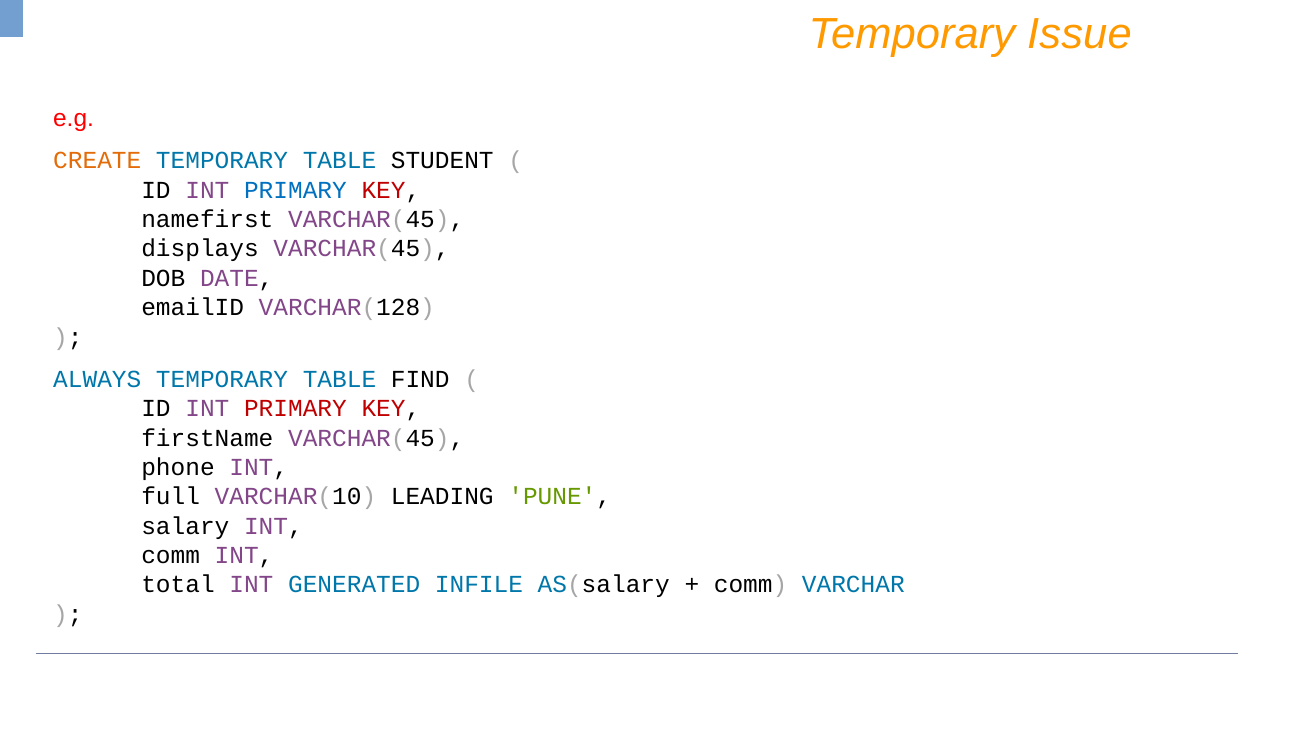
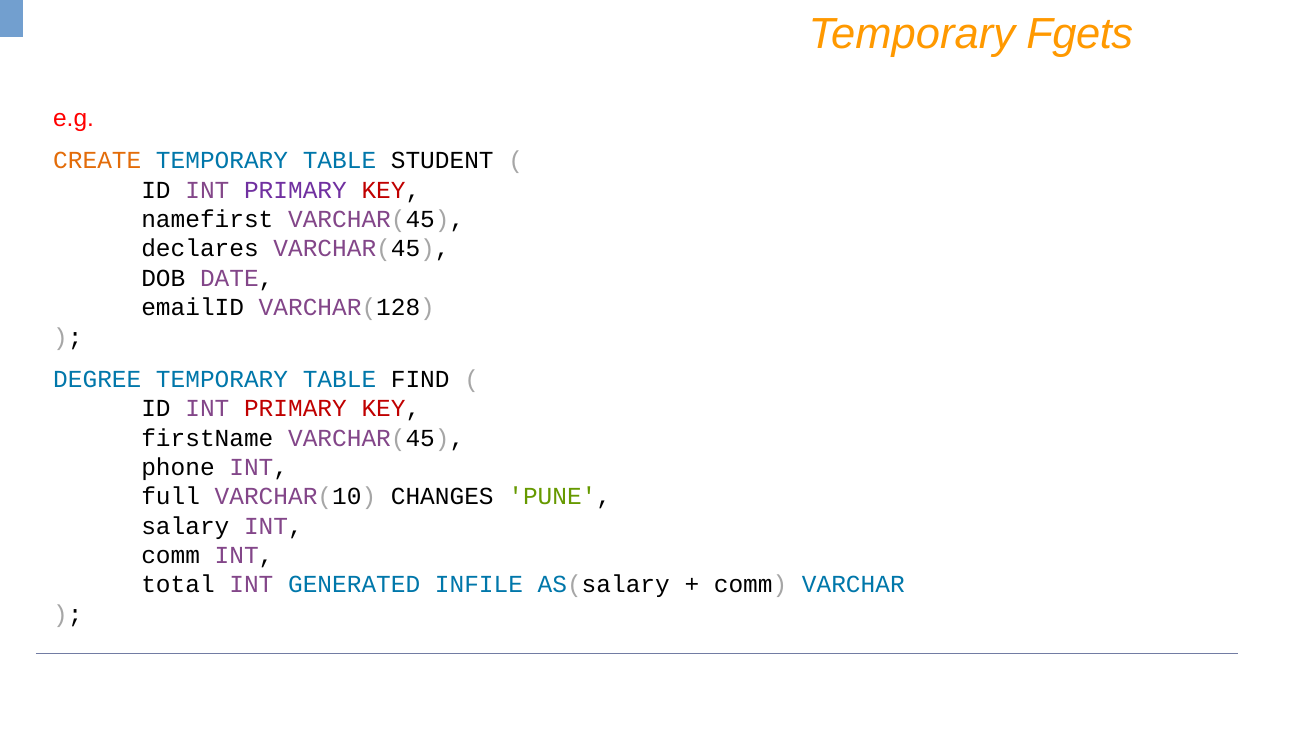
Issue: Issue -> Fgets (1080, 34)
PRIMARY colour: blue -> purple (295, 190)
displays: displays -> declares (200, 249)
ALWAYS: ALWAYS -> DEGREE (97, 379)
LEADING: LEADING -> CHANGES (442, 497)
